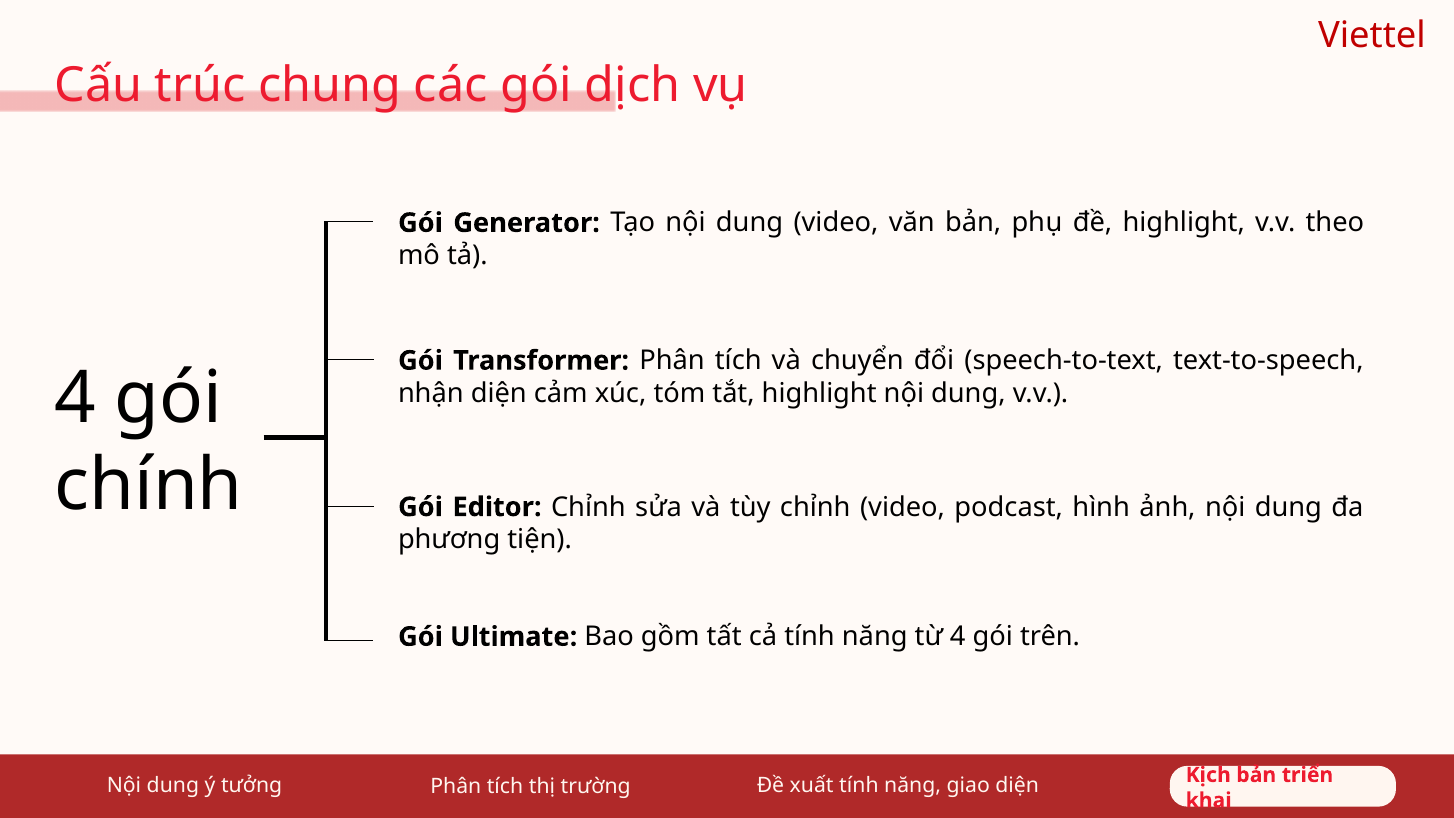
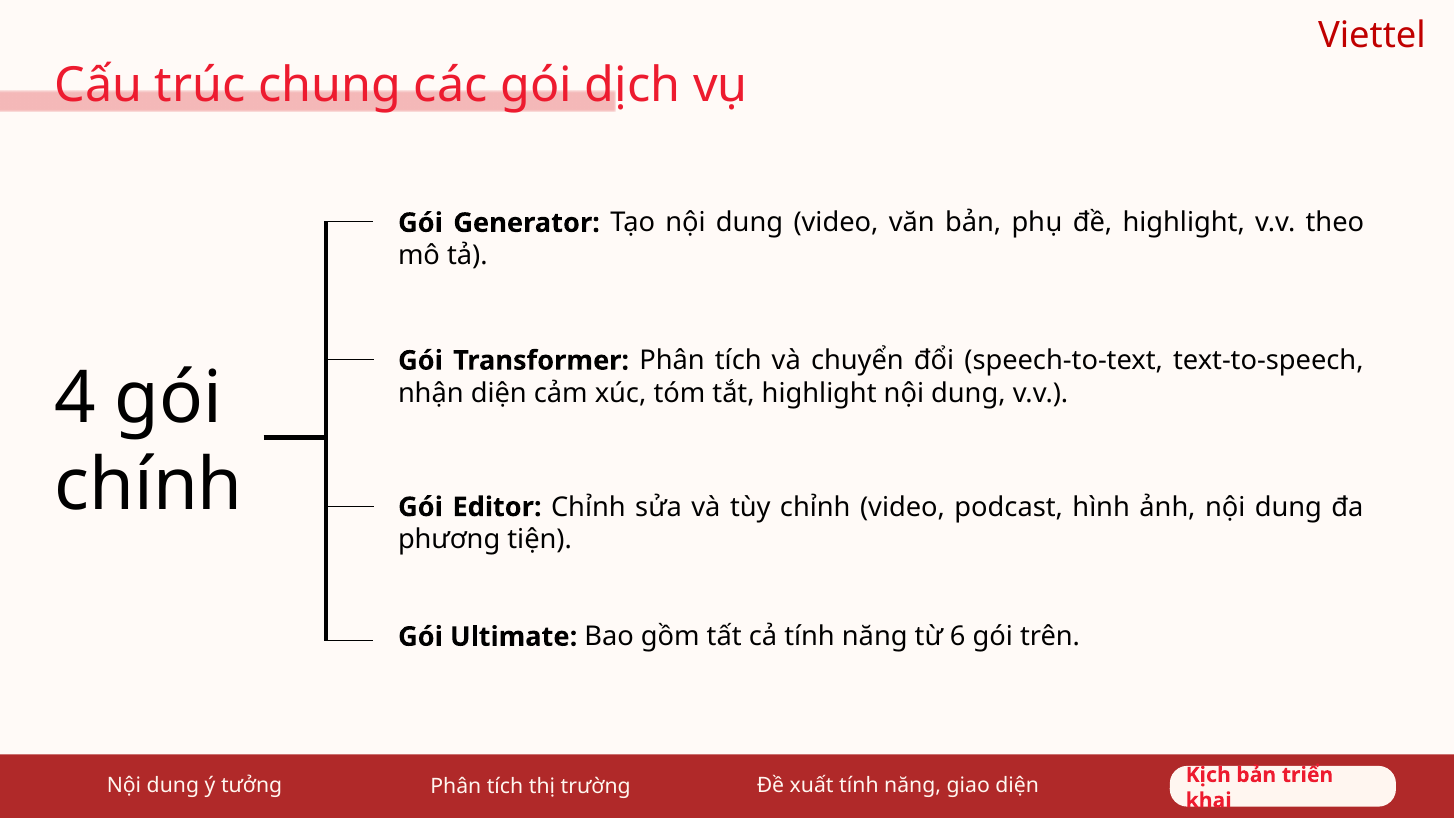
từ 4: 4 -> 6 (958, 637)
